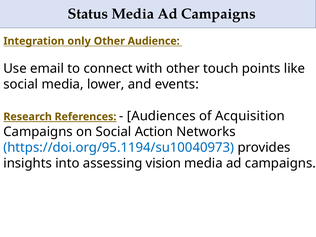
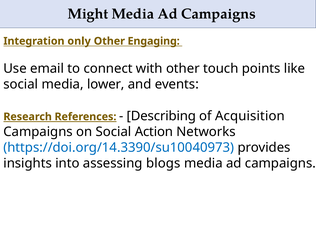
Status: Status -> Might (88, 14)
Audience: Audience -> Engaging (154, 41)
Audiences: Audiences -> Describing (161, 116)
https://doi.org/95.1194/su10040973: https://doi.org/95.1194/su10040973 -> https://doi.org/14.3390/su10040973 (119, 148)
vision: vision -> blogs (163, 163)
